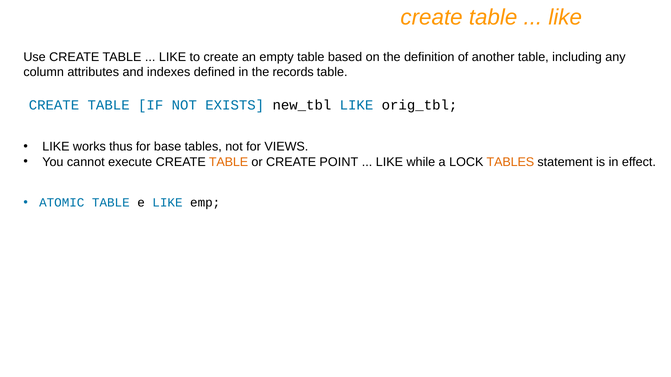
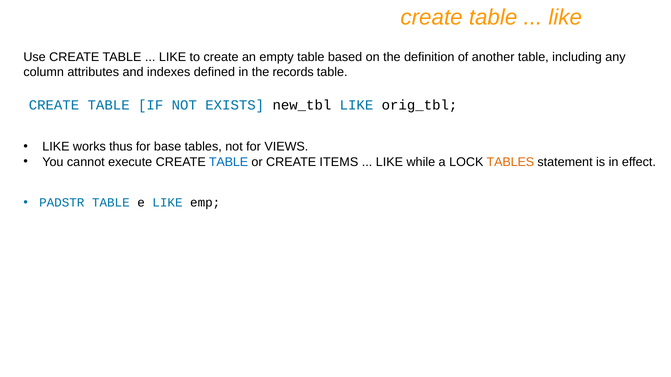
TABLE colour: orange -> blue (229, 162)
POINT: POINT -> ITEMS (339, 162)
ATOMIC: ATOMIC -> PADSTR (62, 203)
